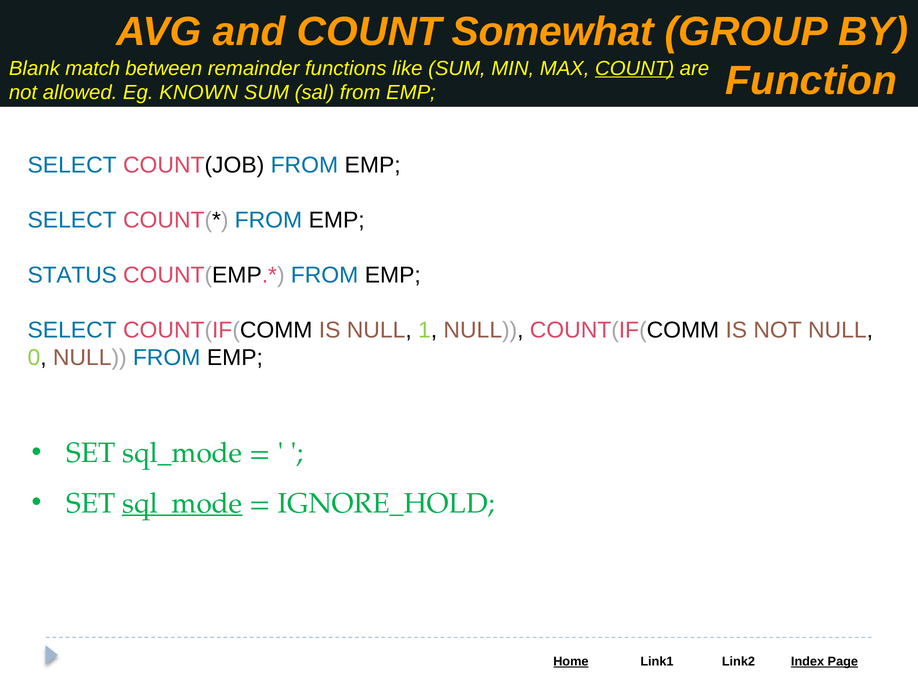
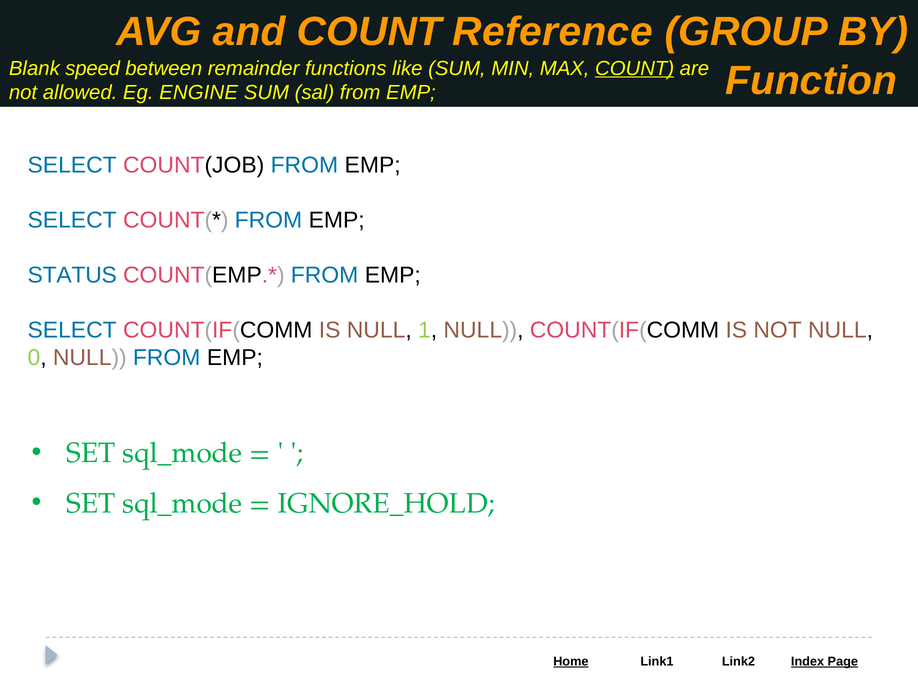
Somewhat: Somewhat -> Reference (552, 32)
match: match -> speed (93, 68)
KNOWN: KNOWN -> ENGINE (199, 93)
sql_mode underline: present -> none (182, 504)
